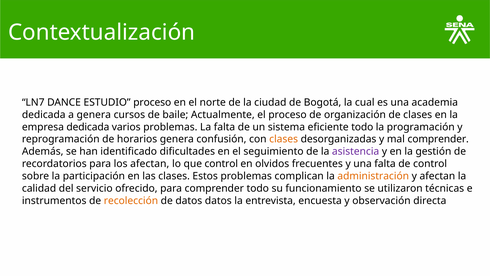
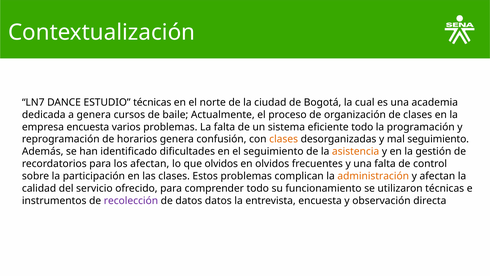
ESTUDIO proceso: proceso -> técnicas (152, 102)
empresa dedicada: dedicada -> encuesta (88, 127)
mal comprender: comprender -> seguimiento (438, 139)
asistencia colour: purple -> orange (356, 151)
que control: control -> olvidos (221, 164)
recolección colour: orange -> purple (131, 200)
